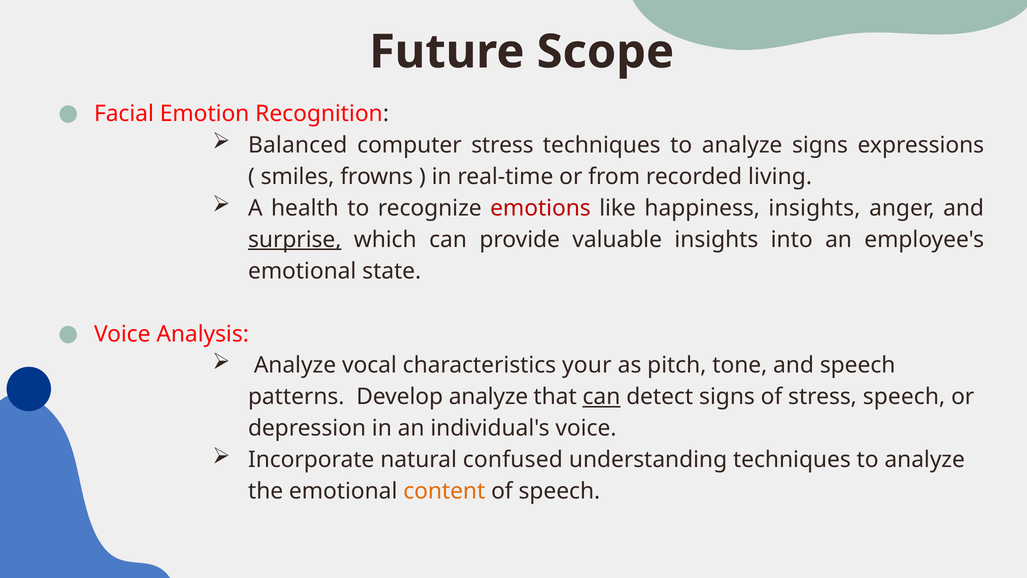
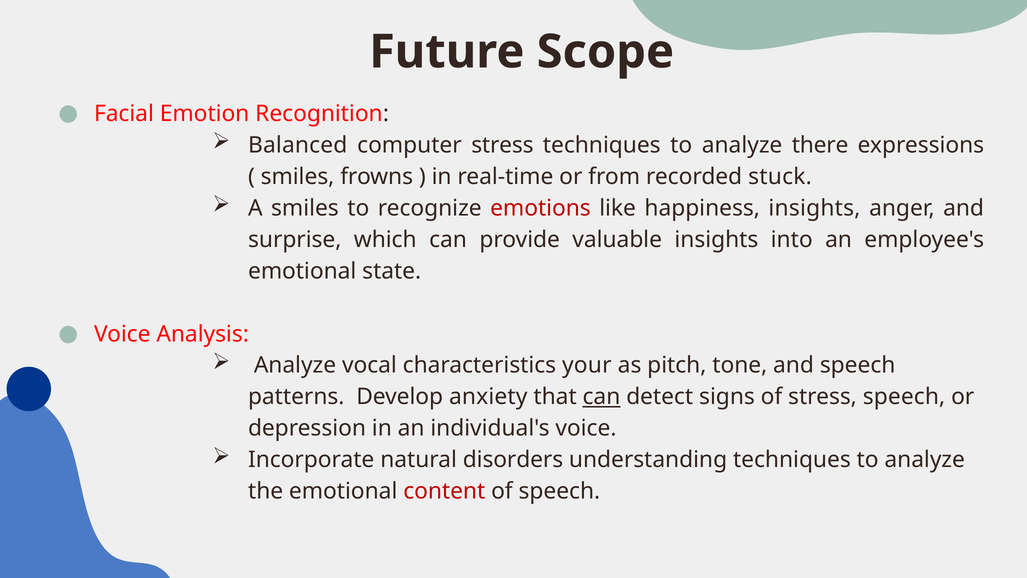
analyze signs: signs -> there (820, 145)
living: living -> stuck (780, 177)
A health: health -> smiles (305, 208)
surprise underline: present -> none (295, 239)
Develop analyze: analyze -> anxiety (488, 397)
confused: confused -> disorders (513, 460)
content colour: orange -> red (444, 491)
